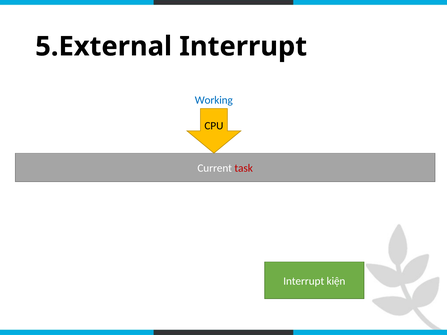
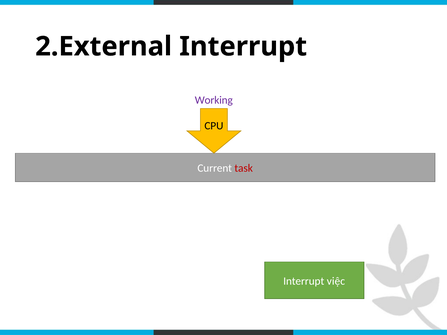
5.External: 5.External -> 2.External (104, 47)
Working colour: blue -> purple (214, 100)
kiện: kiện -> việc (336, 281)
